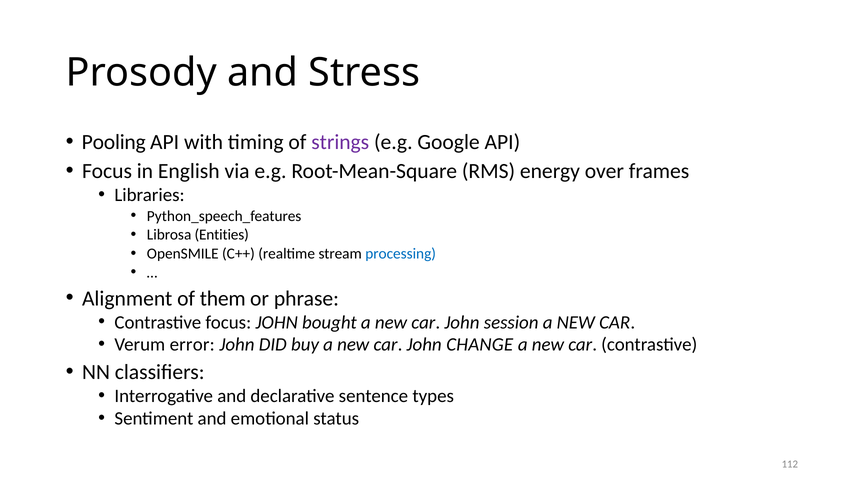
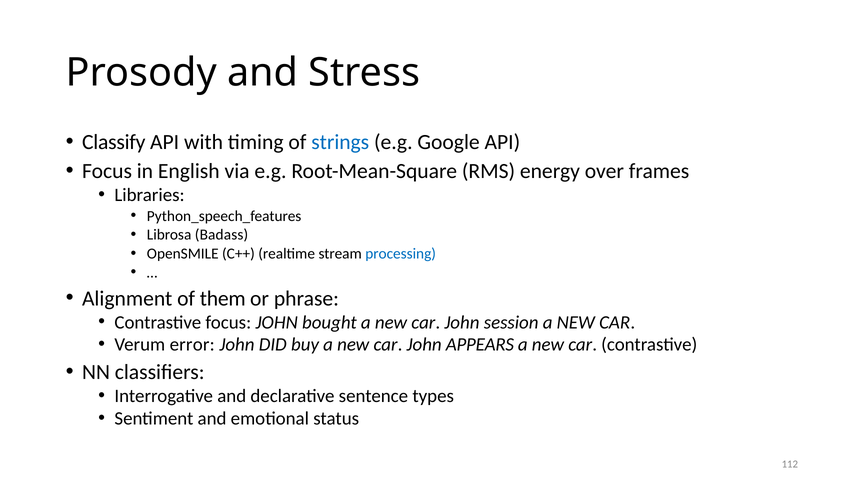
Pooling: Pooling -> Classify (114, 142)
strings colour: purple -> blue (340, 142)
Entities: Entities -> Badass (222, 235)
CHANGE: CHANGE -> APPEARS (480, 345)
